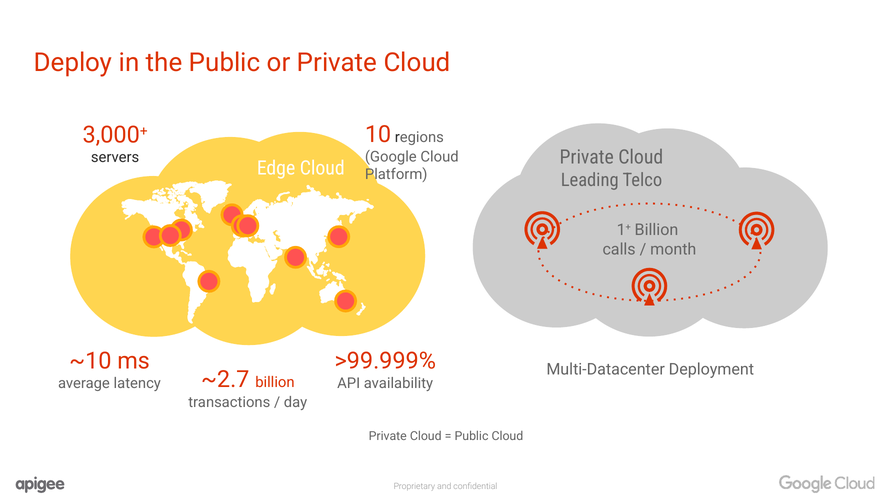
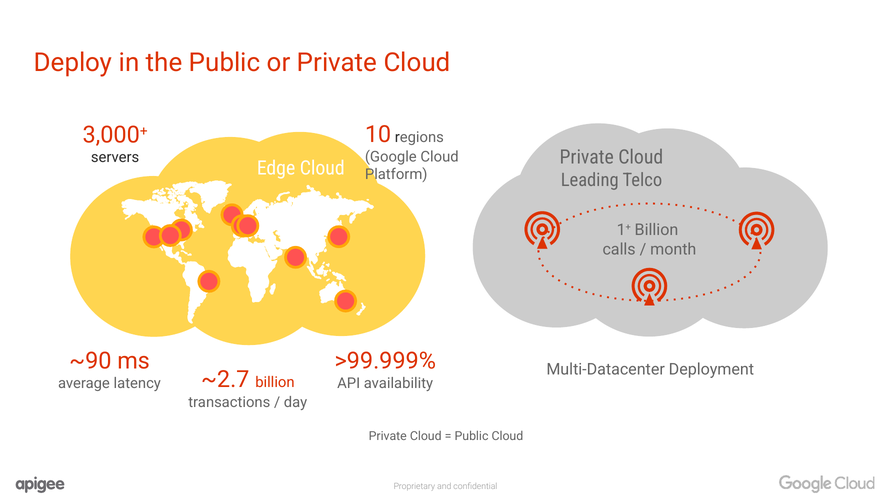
~10: ~10 -> ~90 (90, 361)
